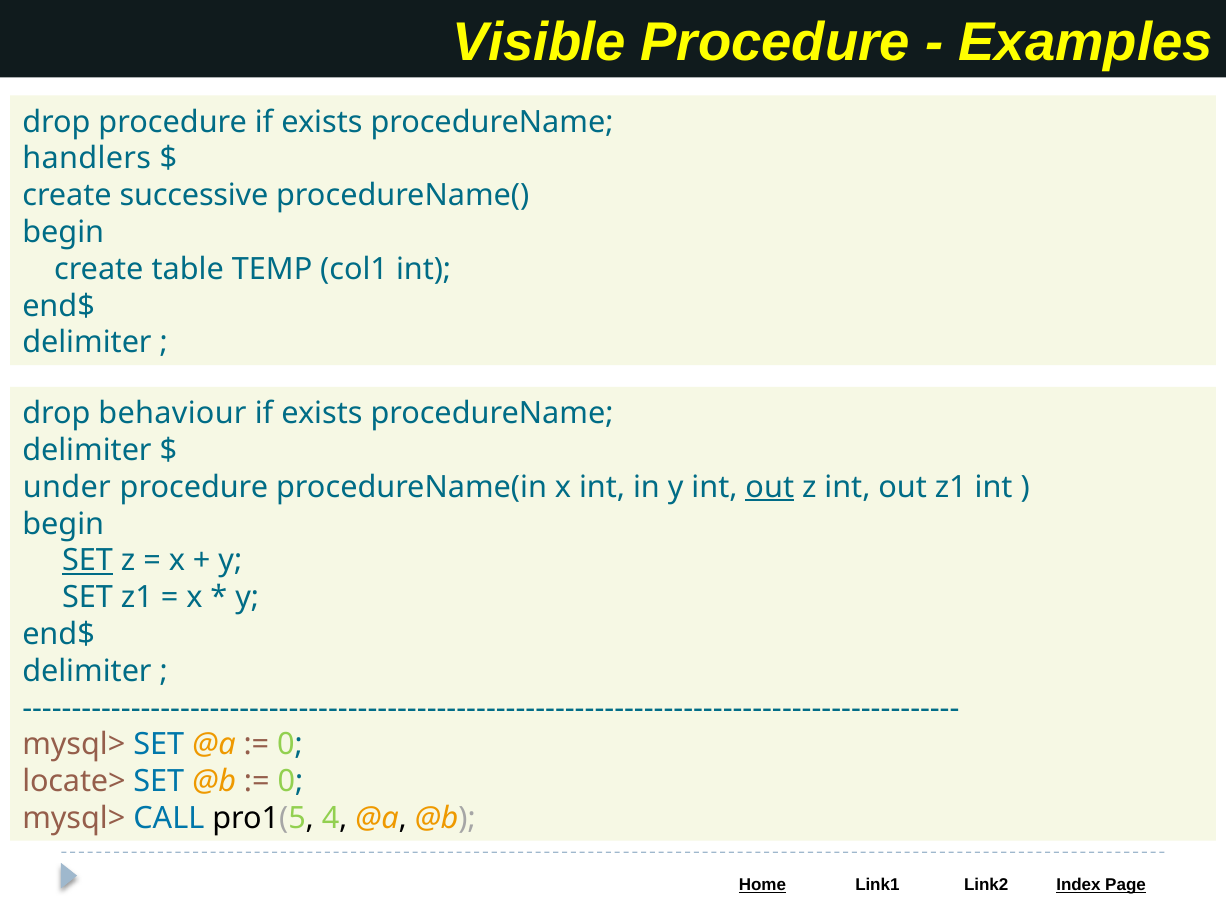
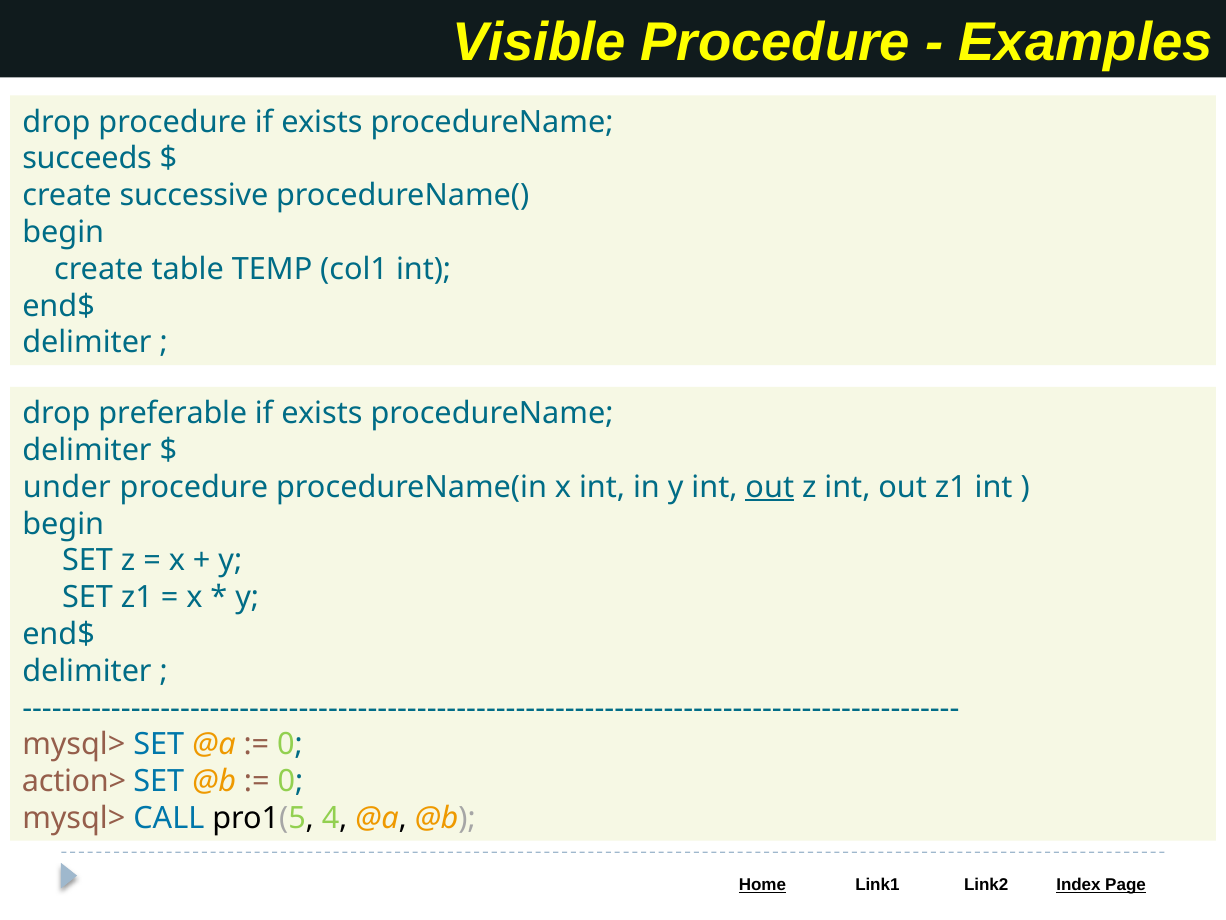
handlers: handlers -> succeeds (87, 159)
behaviour: behaviour -> preferable (173, 413)
SET underline: present -> none (88, 560)
locate>: locate> -> action> (74, 781)
